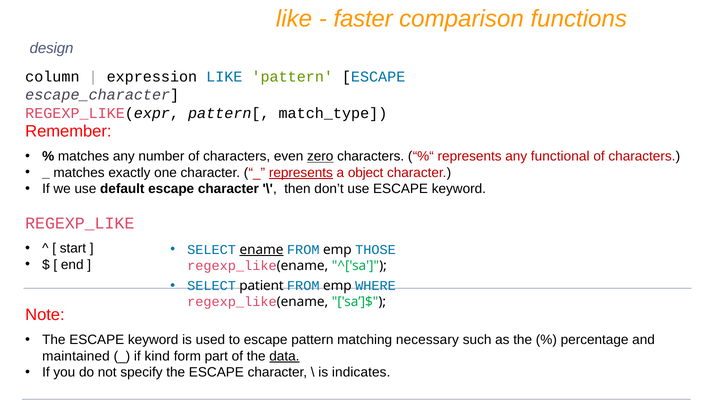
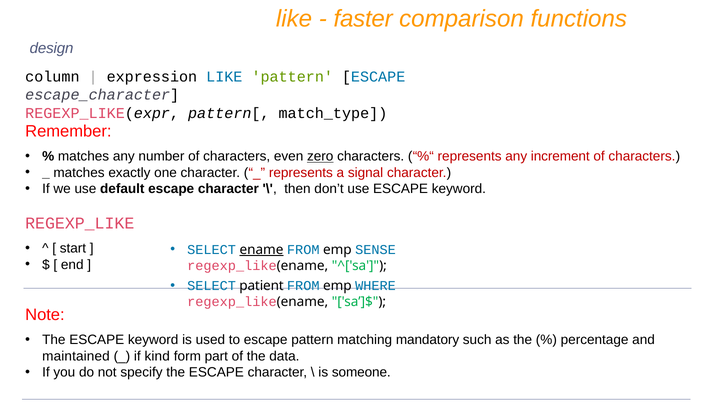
functional: functional -> increment (560, 157)
represents underline: present -> none (301, 173)
object: object -> signal (366, 173)
THOSE: THOSE -> SENSE (376, 250)
necessary: necessary -> mandatory (428, 340)
data underline: present -> none (284, 357)
indicates: indicates -> someone (361, 373)
